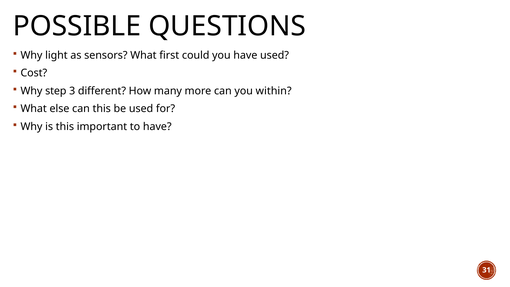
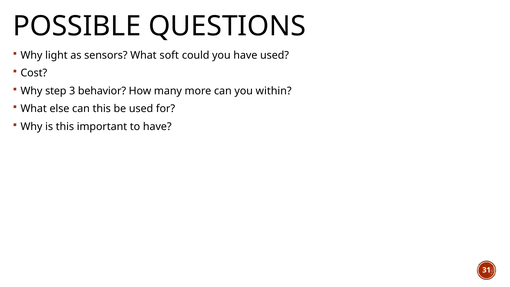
first: first -> soft (169, 55)
different: different -> behavior (102, 91)
